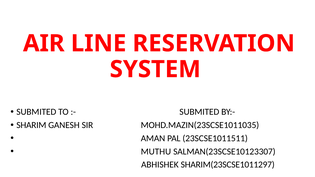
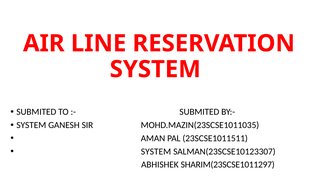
SHARIM: SHARIM -> SYSTEM (31, 125)
MUTHU: MUTHU -> SYSTEM (156, 152)
